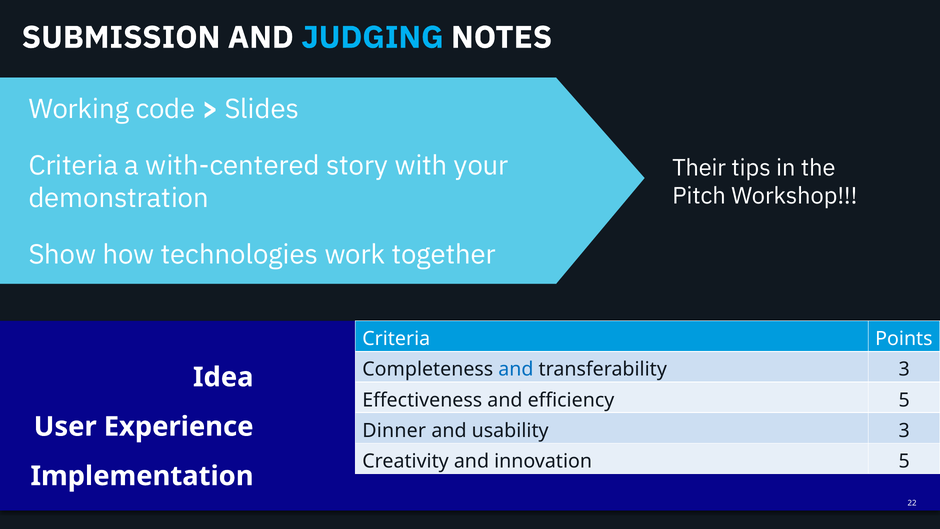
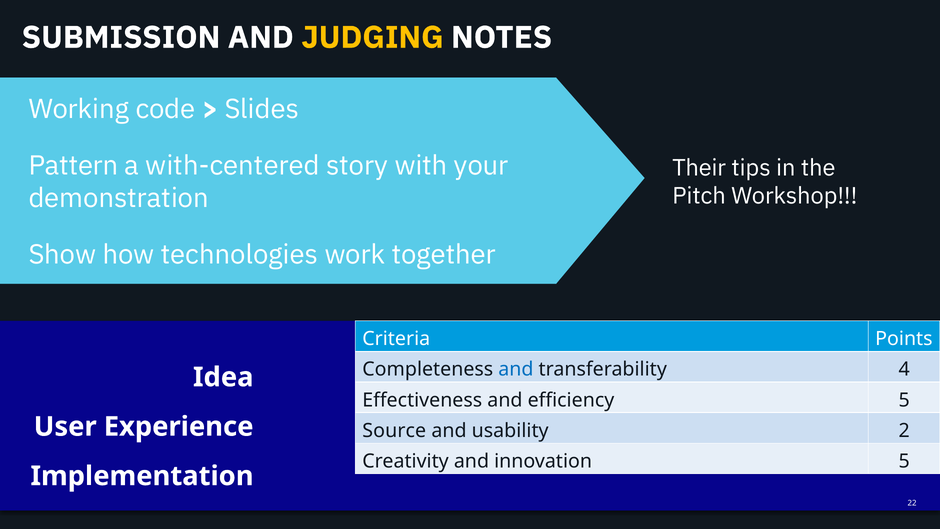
JUDGING colour: light blue -> yellow (372, 37)
Criteria: Criteria -> Pattern (73, 165)
transferability 3: 3 -> 4 (904, 369)
Dinner: Dinner -> Source (394, 430)
usability 3: 3 -> 2 (904, 430)
